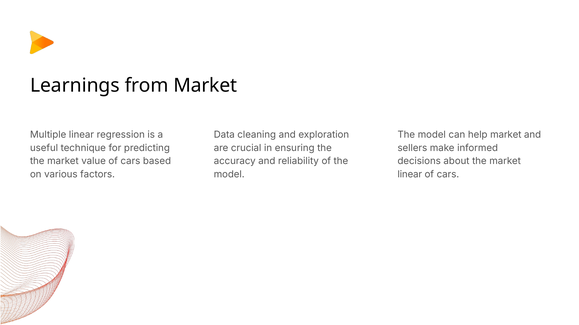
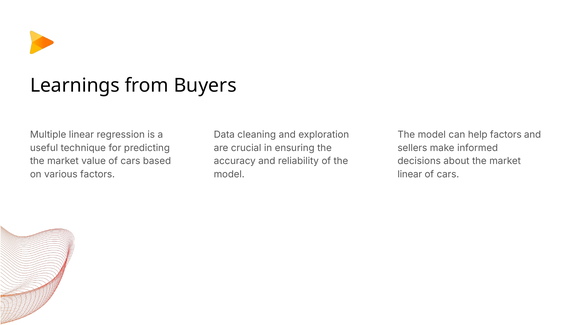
from Market: Market -> Buyers (205, 86)
help market: market -> factors (506, 135)
